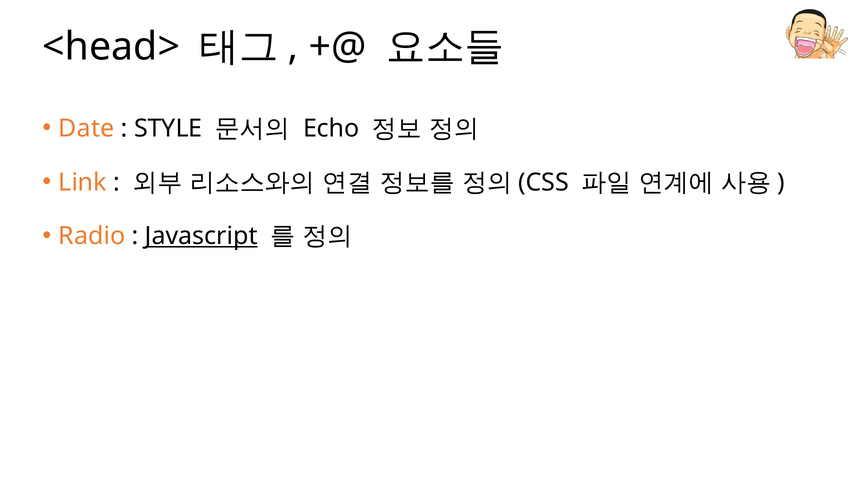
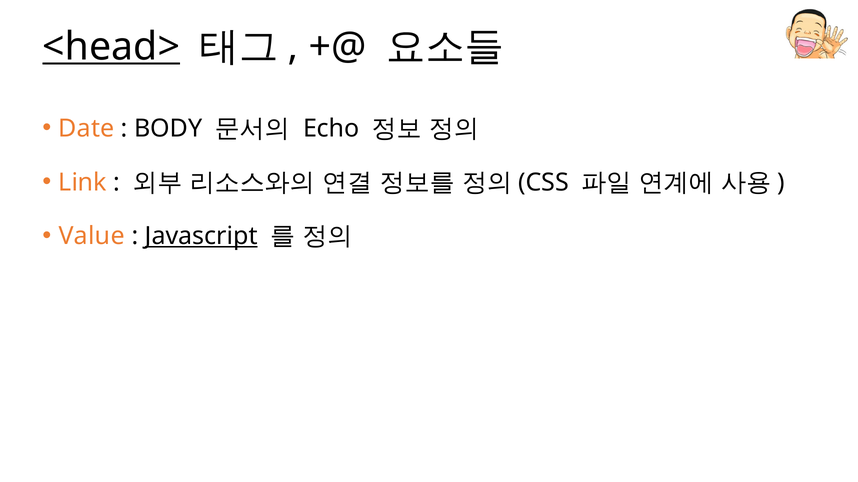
<head> underline: none -> present (111, 47)
STYLE: STYLE -> BODY (168, 128)
Radio: Radio -> Value (92, 237)
